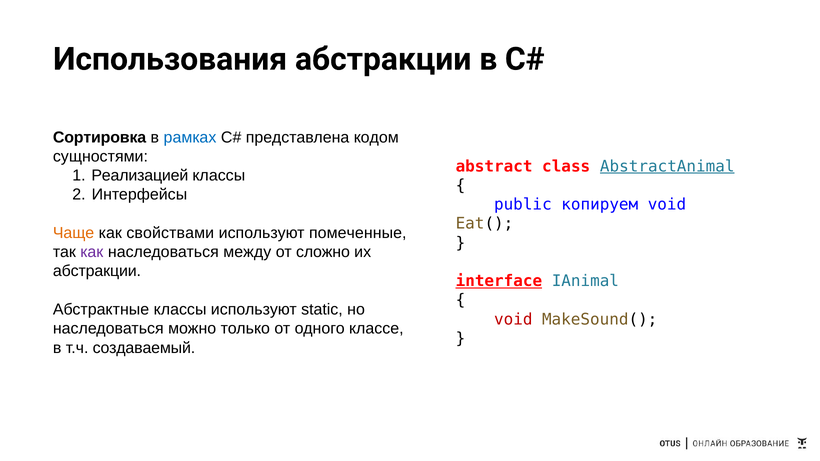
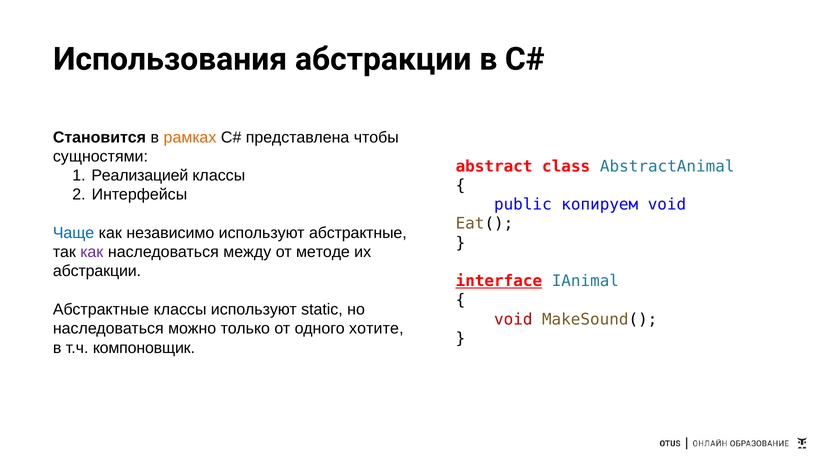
Сортировка: Сортировка -> Становится (99, 137)
рамках colour: blue -> orange (190, 137)
кодом: кодом -> чтобы (376, 137)
AbstractAnimal underline: present -> none (667, 166)
Чаще colour: orange -> blue (74, 233)
свойствами: свойствами -> независимо (170, 233)
используют помеченные: помеченные -> абстрактные (358, 233)
сложно: сложно -> методе (323, 252)
классе: классе -> хотите (376, 329)
создаваемый: создаваемый -> компоновщик (144, 348)
